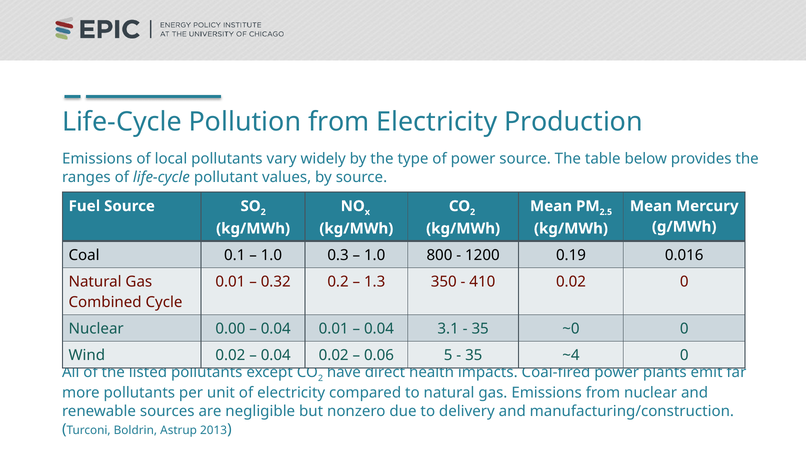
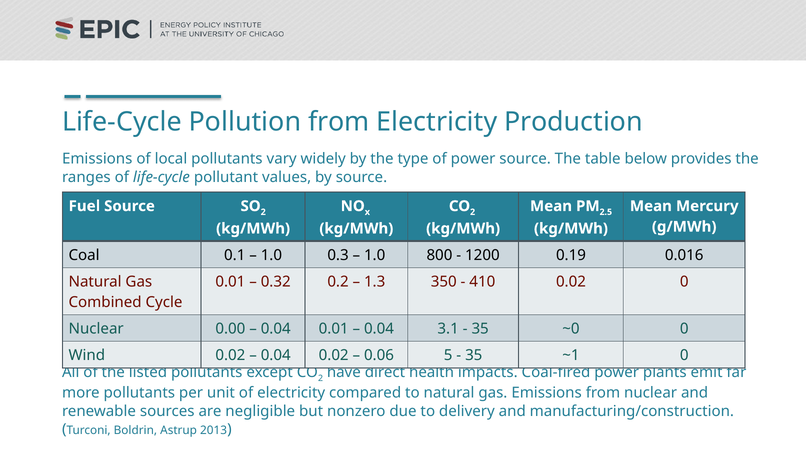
~4: ~4 -> ~1 (571, 356)
